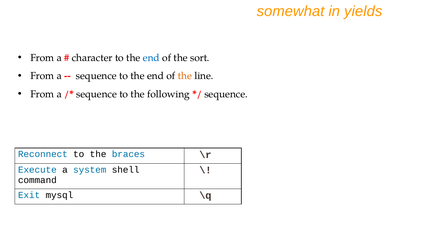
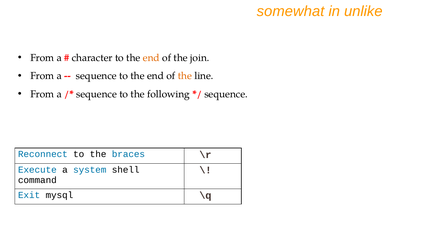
yields: yields -> unlike (363, 11)
end colour: blue -> orange (151, 58)
sort: sort -> join (200, 58)
